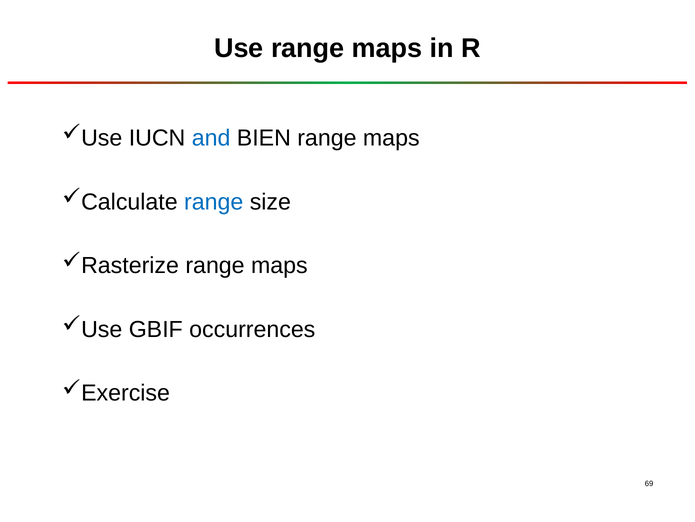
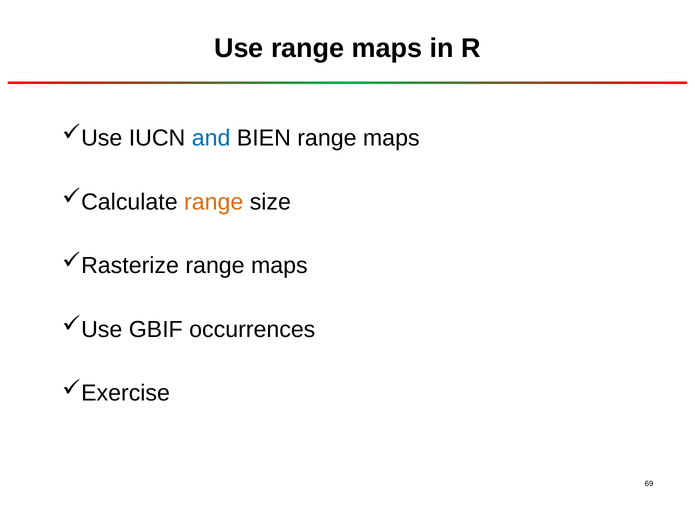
range colour: blue -> orange (214, 202)
